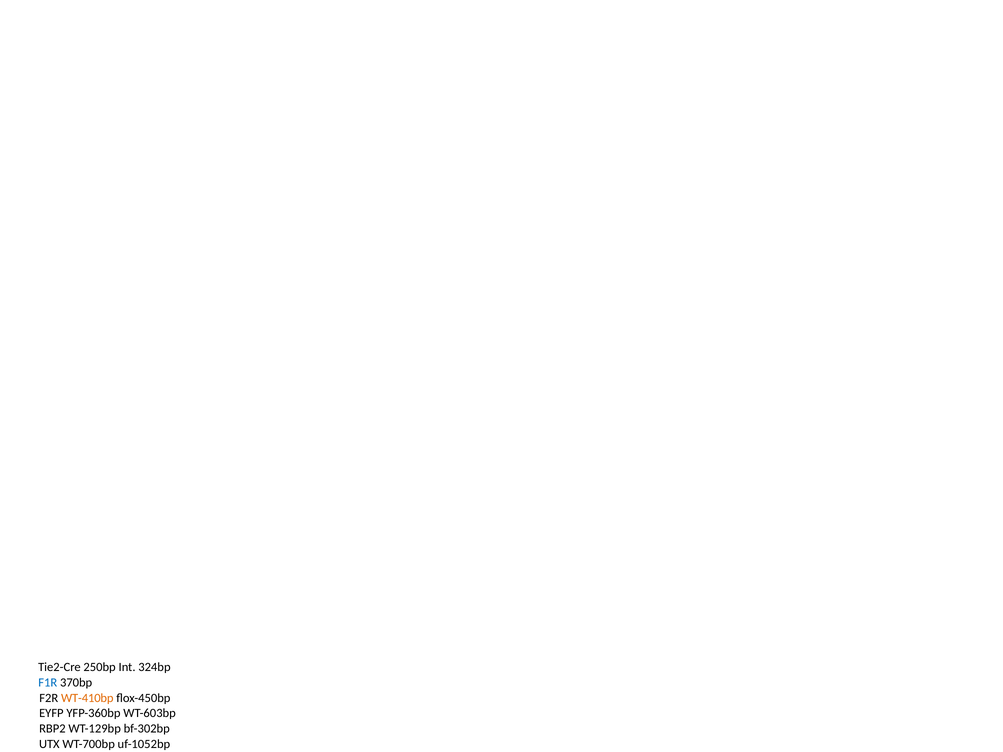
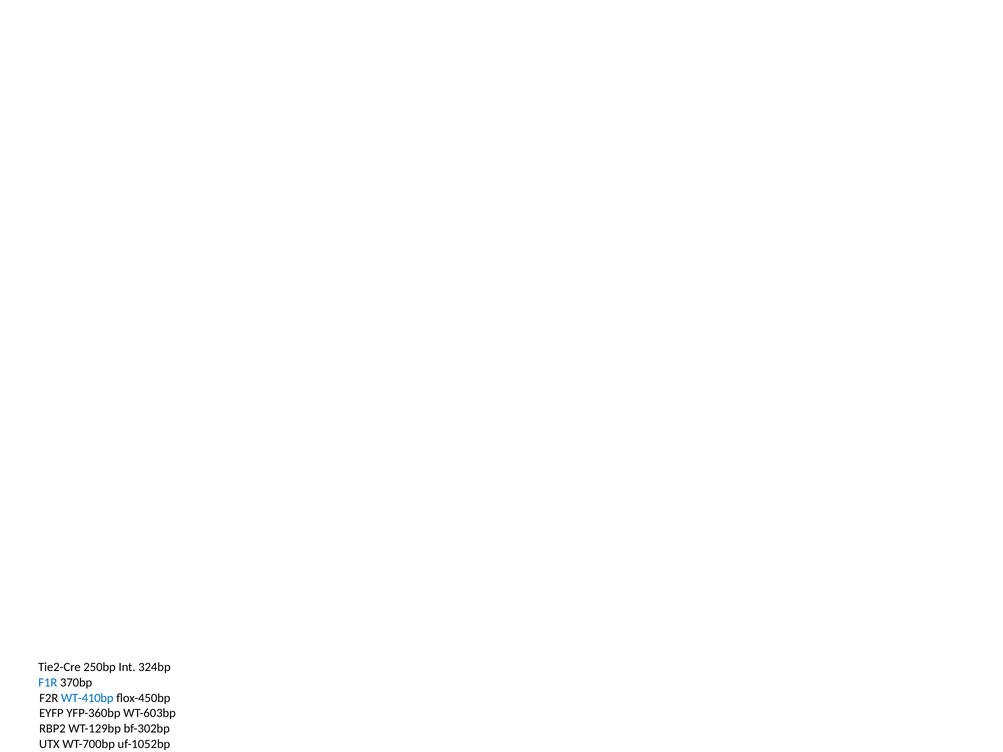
WT-410bp colour: orange -> blue (87, 698)
